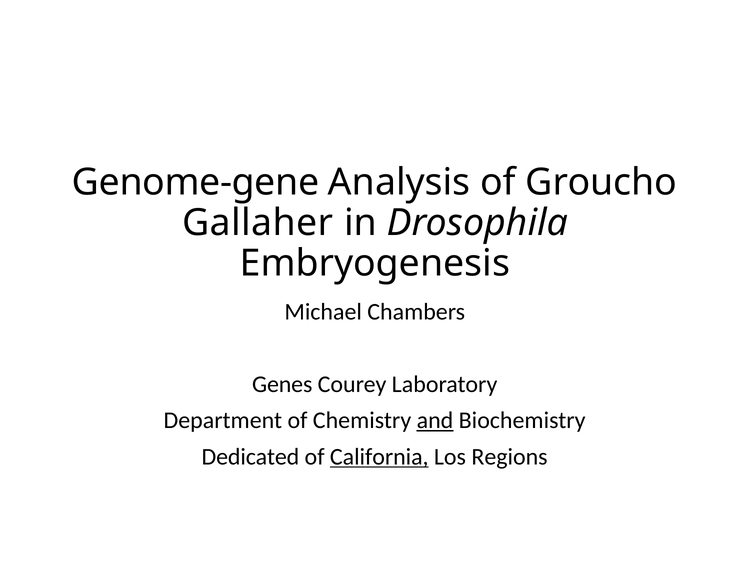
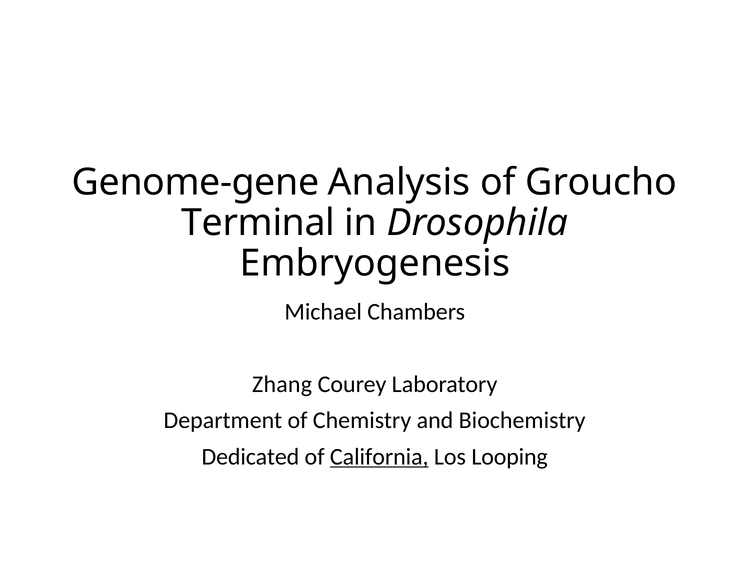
Gallaher: Gallaher -> Terminal (258, 223)
Genes: Genes -> Zhang (282, 385)
and underline: present -> none (435, 421)
Regions: Regions -> Looping (510, 457)
